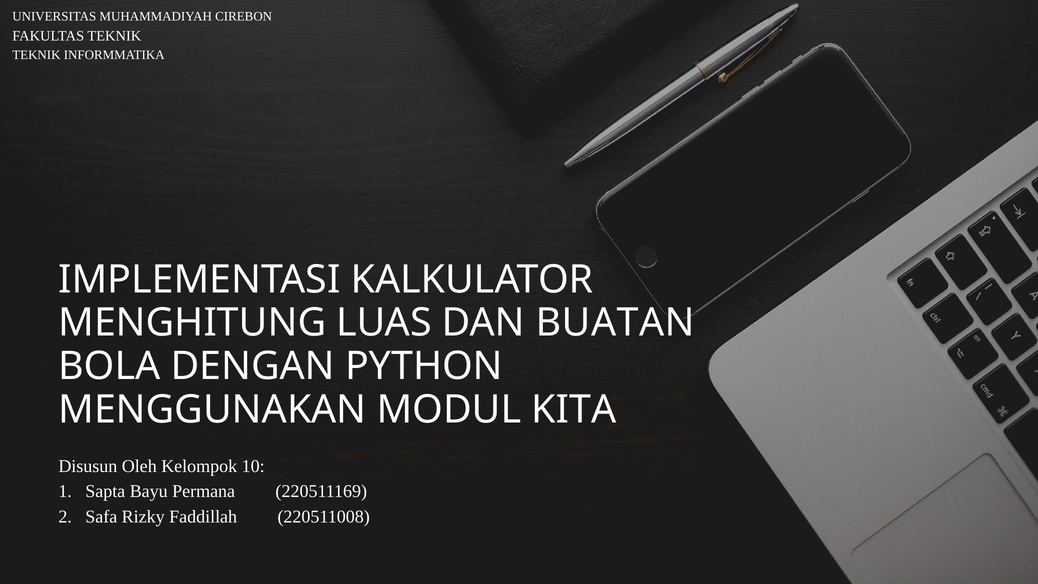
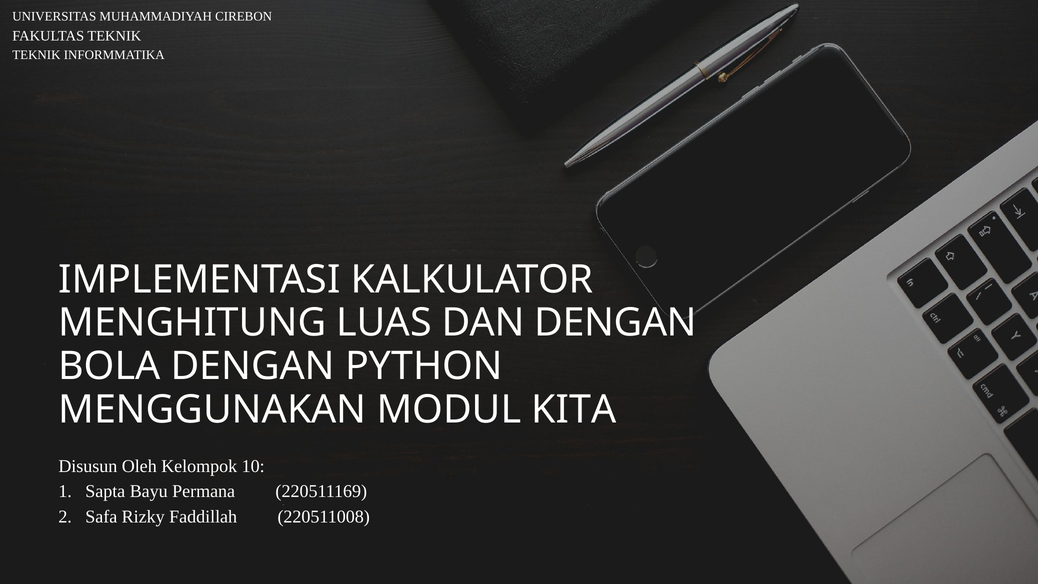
DAN BUATAN: BUATAN -> DENGAN (616, 323)
